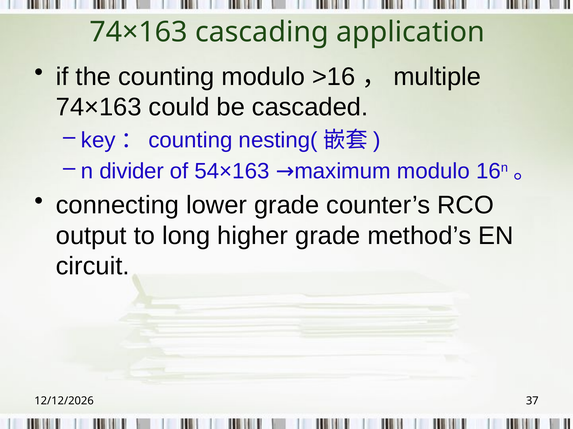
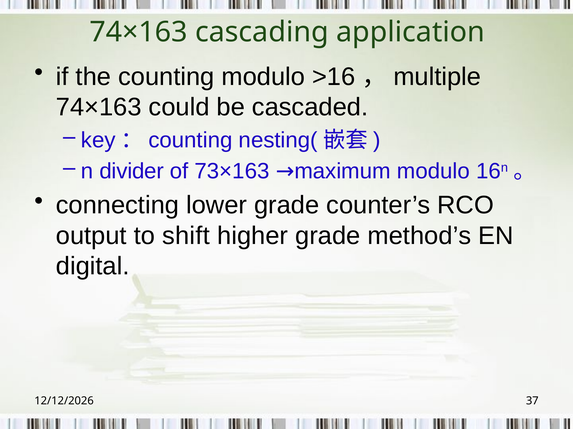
54×163: 54×163 -> 73×163 (232, 172)
long: long -> shift (186, 236)
circuit: circuit -> digital (93, 267)
